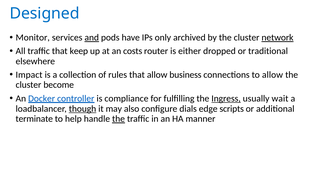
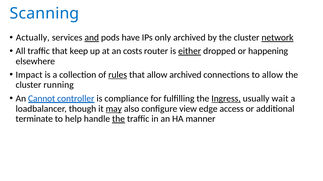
Designed: Designed -> Scanning (44, 13)
Monitor: Monitor -> Actually (33, 38)
either underline: none -> present (190, 51)
traditional: traditional -> happening (268, 51)
rules underline: none -> present (118, 75)
allow business: business -> archived (185, 75)
become: become -> running (59, 85)
Docker: Docker -> Cannot (42, 99)
though underline: present -> none (83, 109)
may underline: none -> present (114, 109)
dials: dials -> view (188, 109)
scripts: scripts -> access (232, 109)
